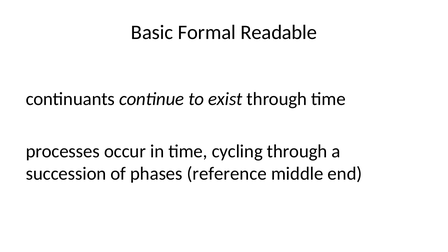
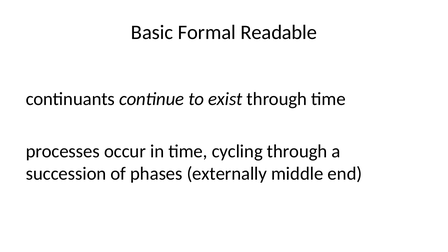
reference: reference -> externally (227, 174)
